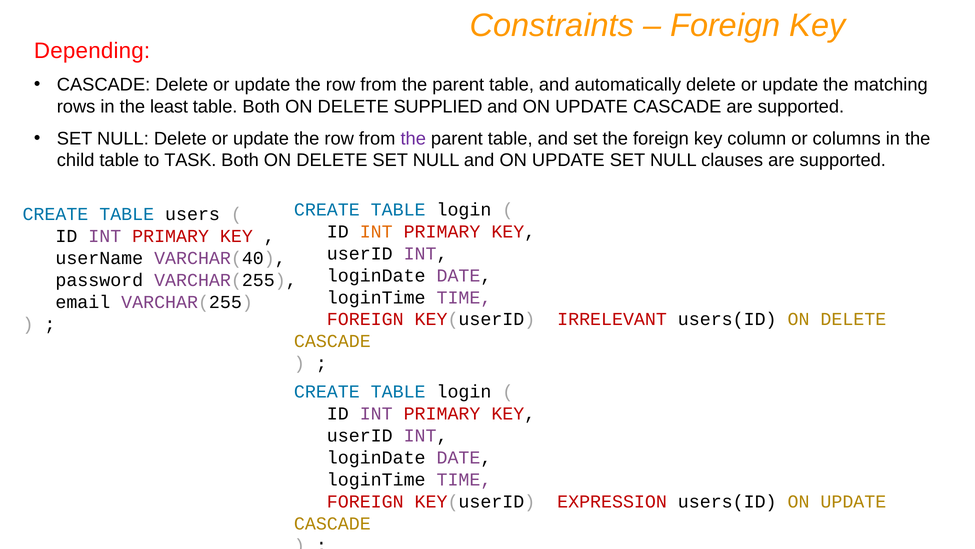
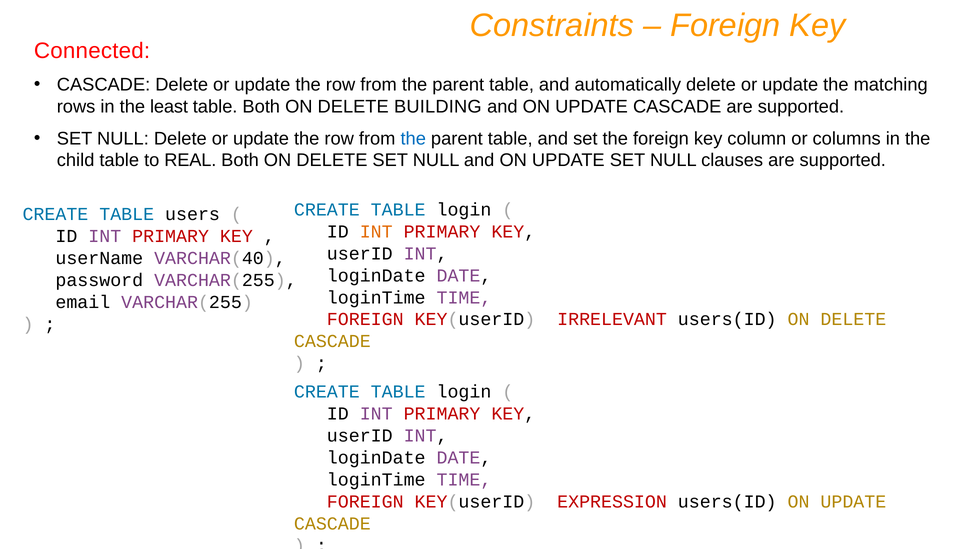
Depending: Depending -> Connected (92, 51)
SUPPLIED: SUPPLIED -> BUILDING (438, 107)
the colour: purple -> blue (413, 138)
TASK: TASK -> REAL (190, 160)
